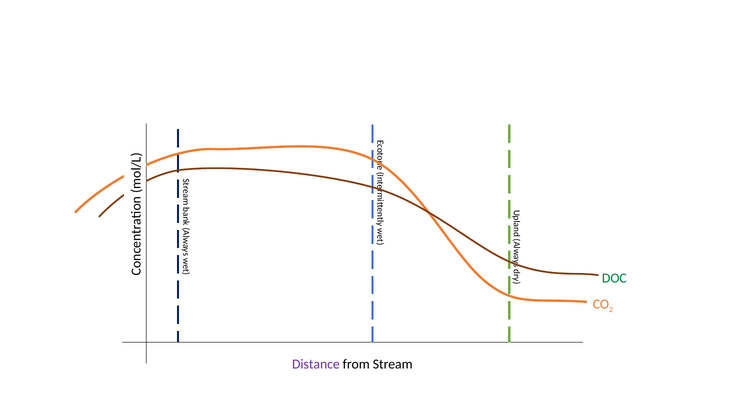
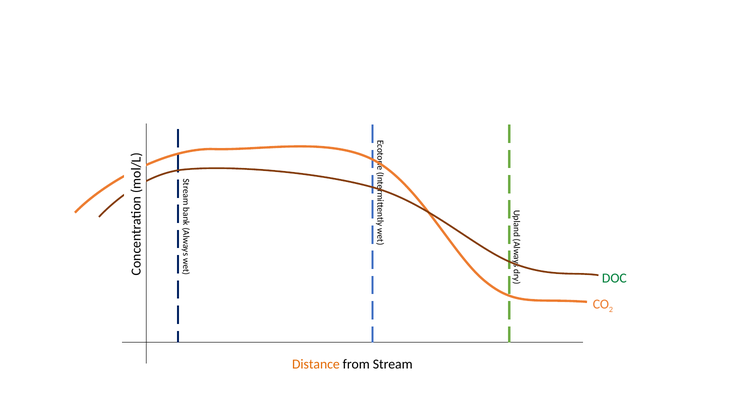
Distance colour: purple -> orange (316, 364)
